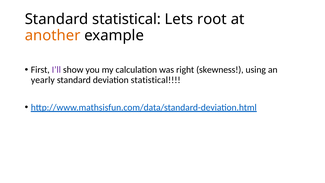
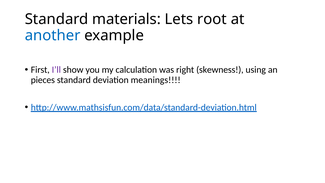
Standard statistical: statistical -> materials (127, 19)
another colour: orange -> blue (53, 35)
yearly: yearly -> pieces (43, 80)
deviation statistical: statistical -> meanings (156, 80)
